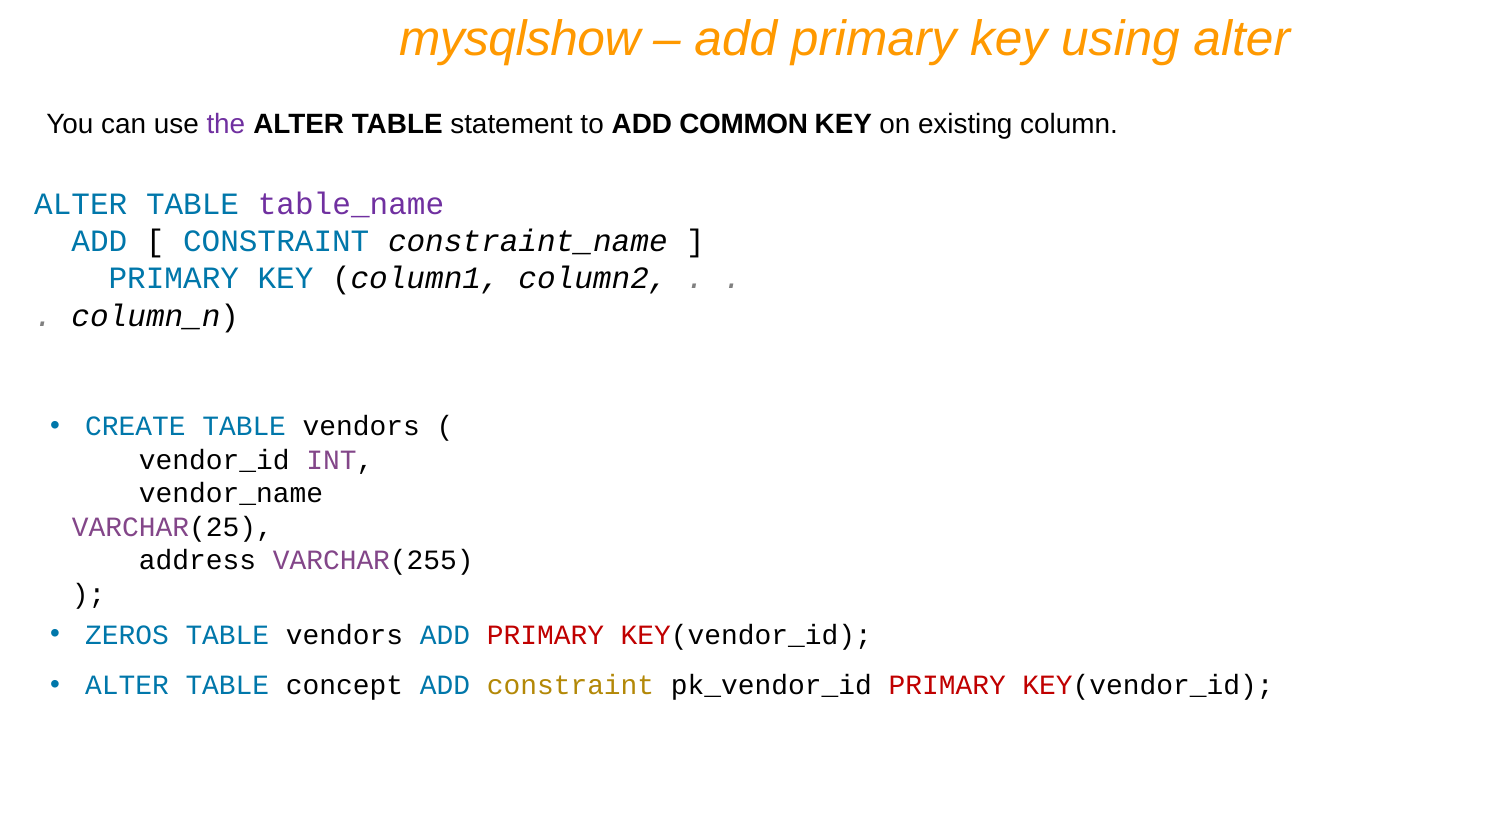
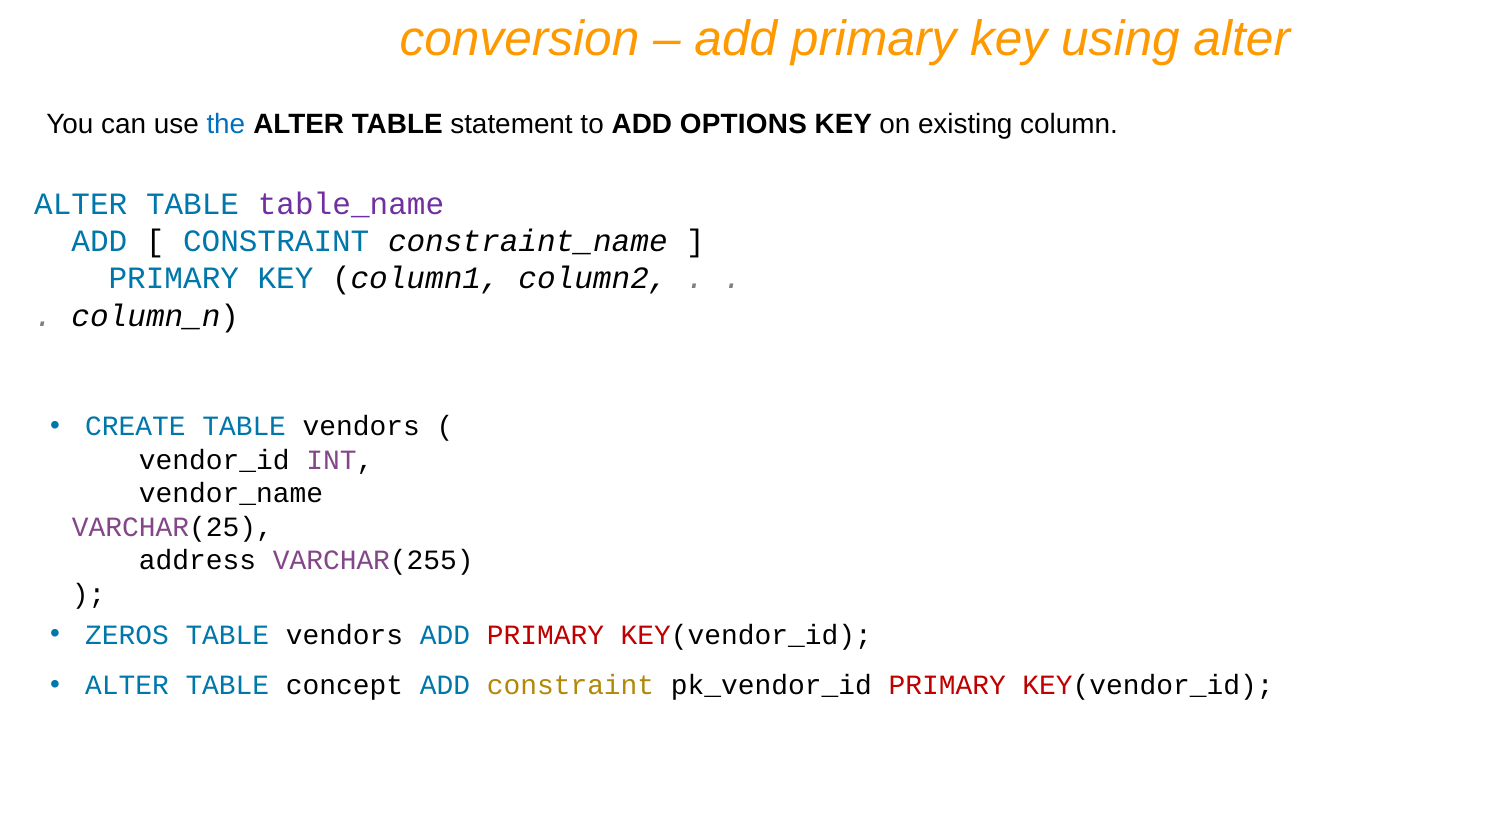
mysqlshow: mysqlshow -> conversion (519, 39)
the colour: purple -> blue (226, 124)
COMMON: COMMON -> OPTIONS (743, 124)
